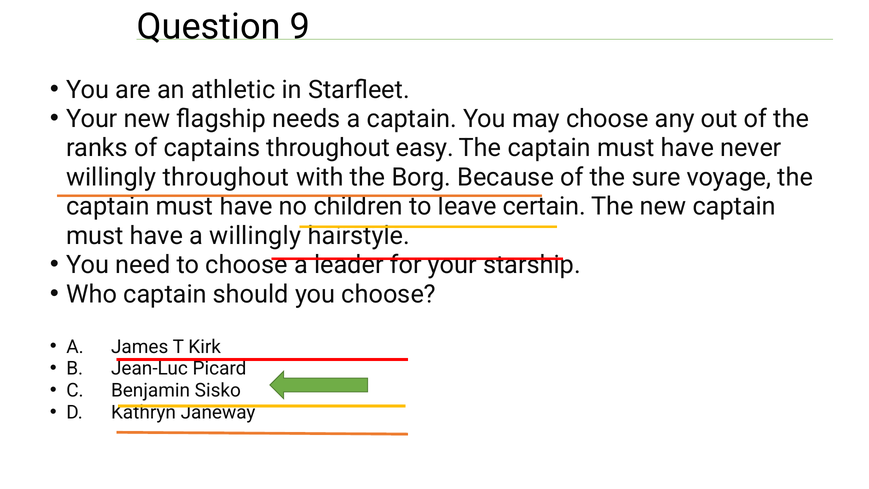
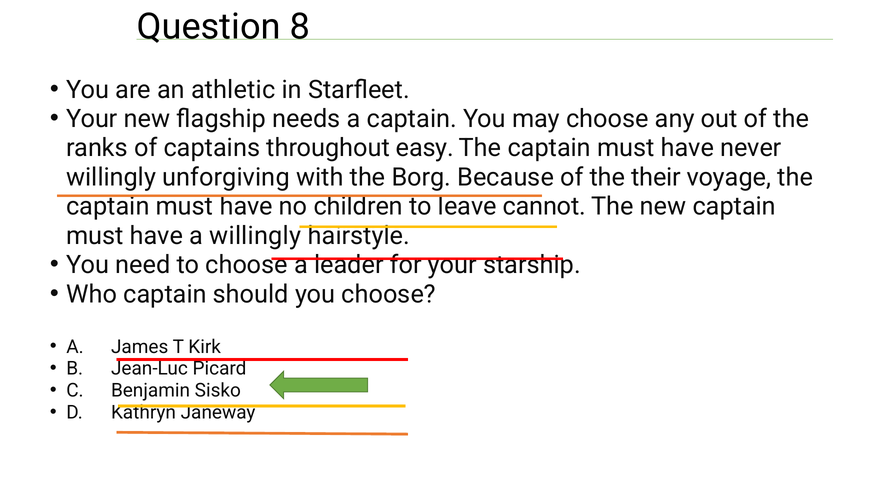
9: 9 -> 8 (300, 27)
willingly throughout: throughout -> unforgiving (226, 177)
sure: sure -> their (656, 177)
certain: certain -> cannot (544, 206)
